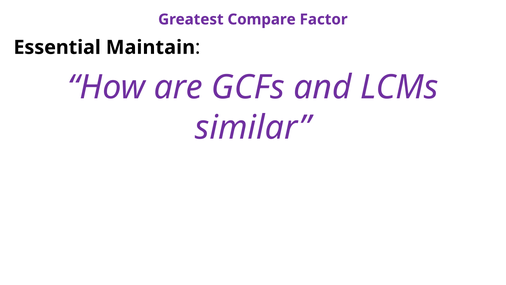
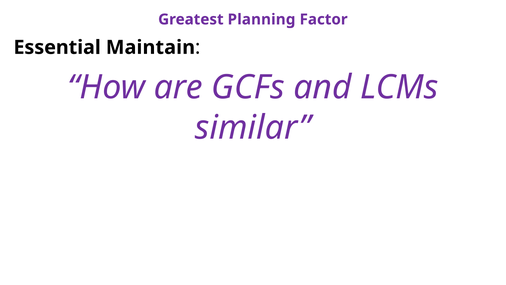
Compare: Compare -> Planning (261, 19)
